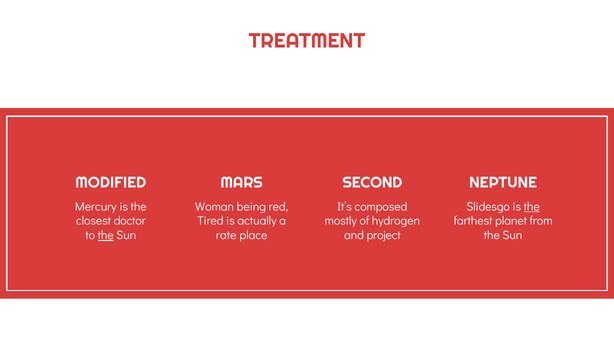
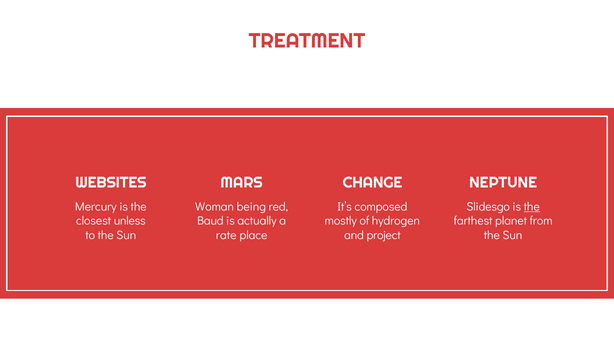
MODIFIED: MODIFIED -> WEBSITES (111, 182)
SECOND: SECOND -> CHANGE (372, 182)
doctor: doctor -> unless (130, 221)
Tired: Tired -> Baud (210, 221)
the underline: present -> none (106, 235)
